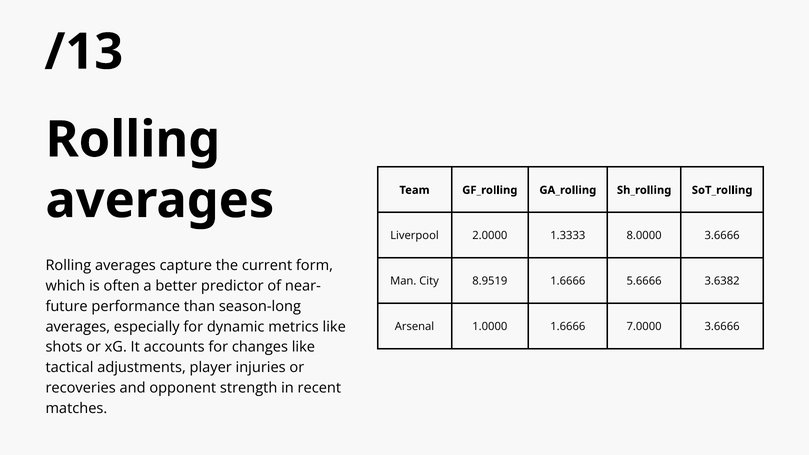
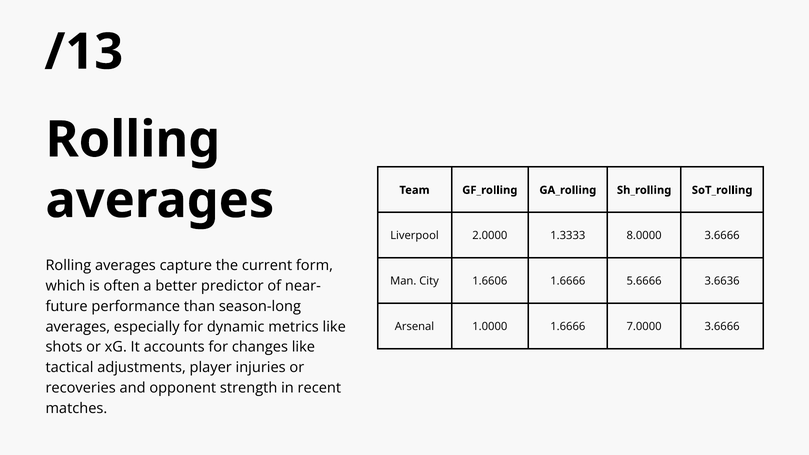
8.9519: 8.9519 -> 1.6606 (490, 281)
3.6382: 3.6382 -> 3.6636 (722, 281)
